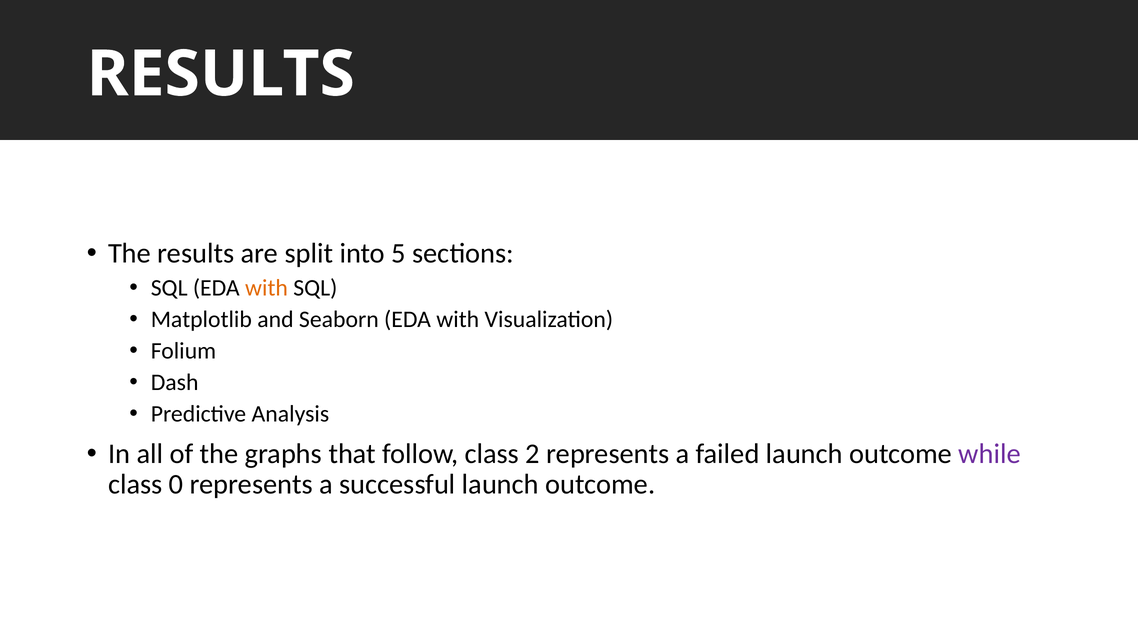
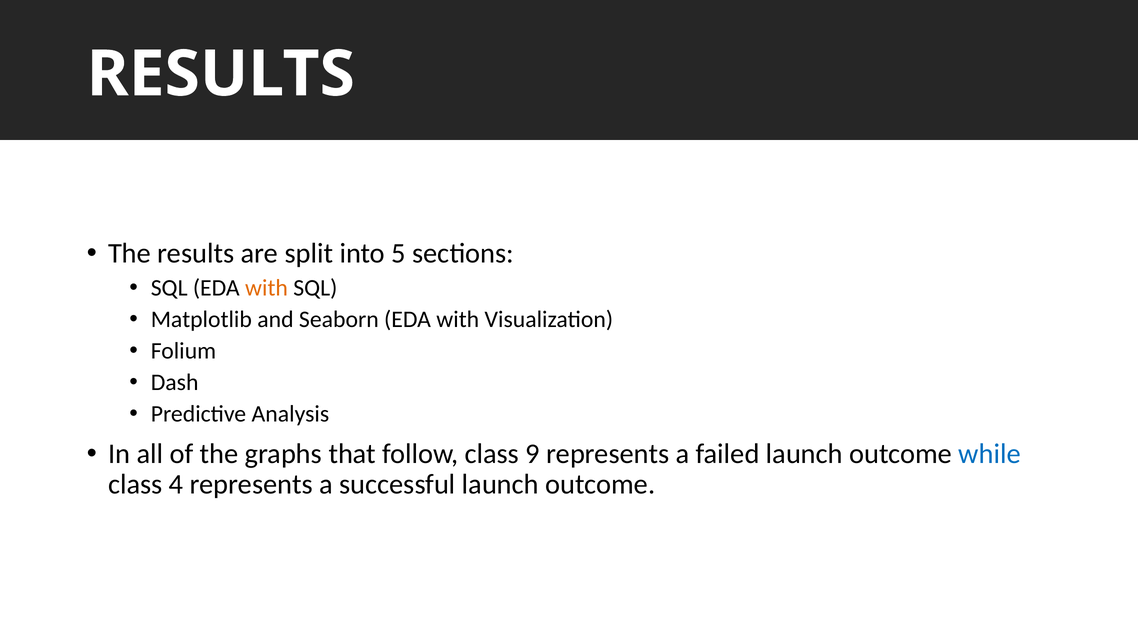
2: 2 -> 9 (533, 454)
while colour: purple -> blue (990, 454)
0: 0 -> 4 (176, 485)
